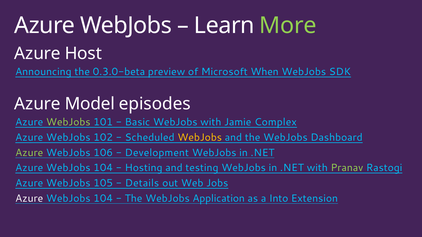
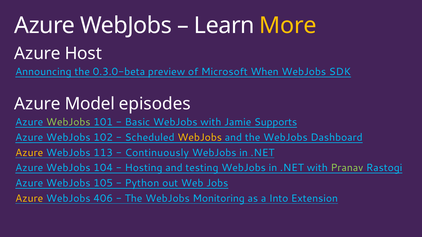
More colour: light green -> yellow (288, 26)
Complex: Complex -> Supports (276, 122)
Azure colour: light green -> yellow (29, 153)
106: 106 -> 113 (103, 153)
Development: Development -> Continuously (157, 153)
Details: Details -> Python (142, 183)
Azure colour: white -> yellow (29, 199)
104: 104 -> 406 (103, 199)
Application: Application -> Monitoring (219, 199)
